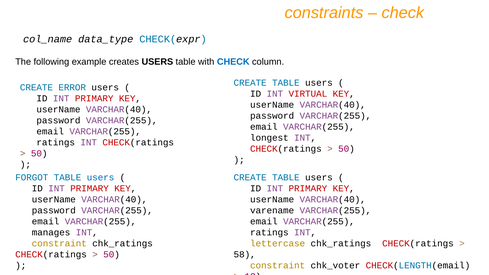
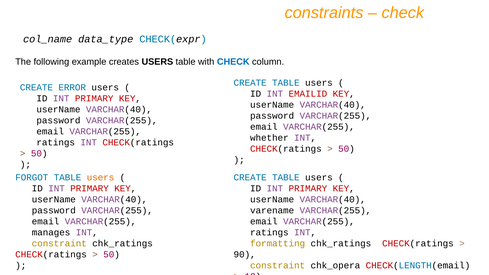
VIRTUAL: VIRTUAL -> EMAILID (308, 94)
longest: longest -> whether (269, 138)
users colour: blue -> orange (101, 178)
lettercase: lettercase -> formatting (278, 244)
58: 58 -> 90 (245, 255)
chk_voter: chk_voter -> chk_opera (335, 266)
